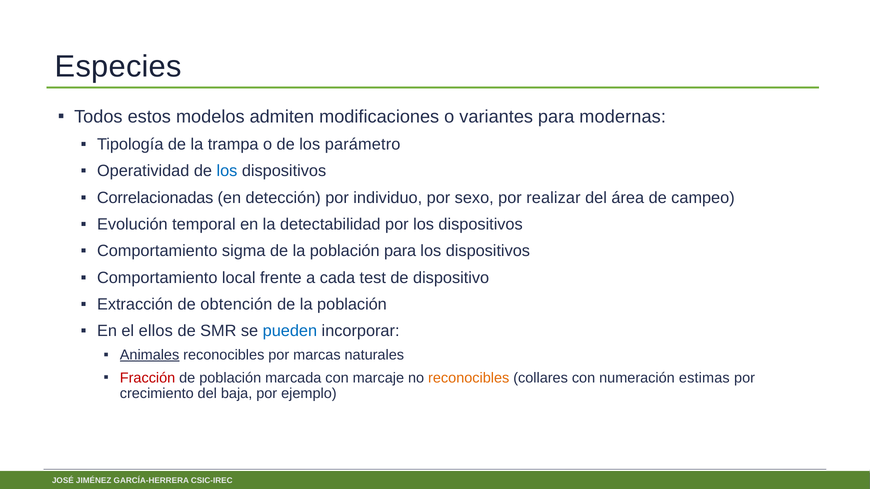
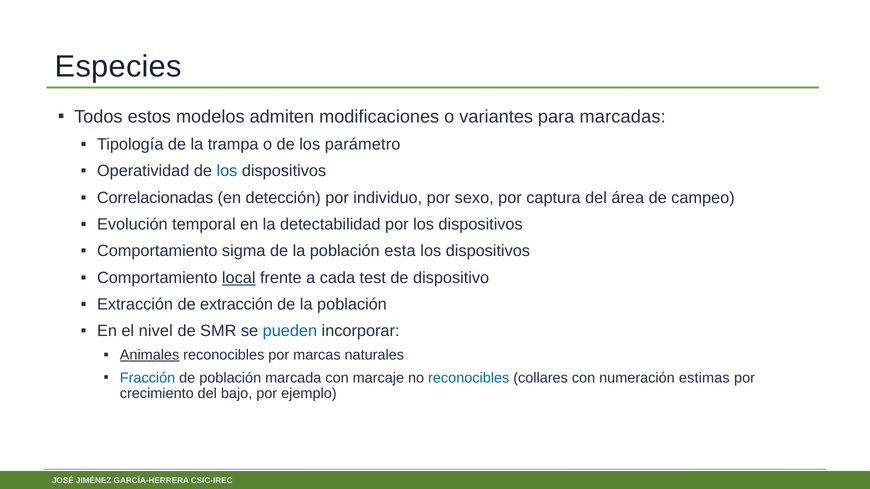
modernas: modernas -> marcadas (623, 117)
realizar: realizar -> captura (553, 198)
población para: para -> esta (400, 251)
local underline: none -> present (239, 278)
de obtención: obtención -> extracción (237, 305)
ellos: ellos -> nivel (156, 331)
Fracción colour: red -> blue (148, 378)
reconocibles colour: orange -> blue (469, 378)
baja: baja -> bajo (237, 394)
